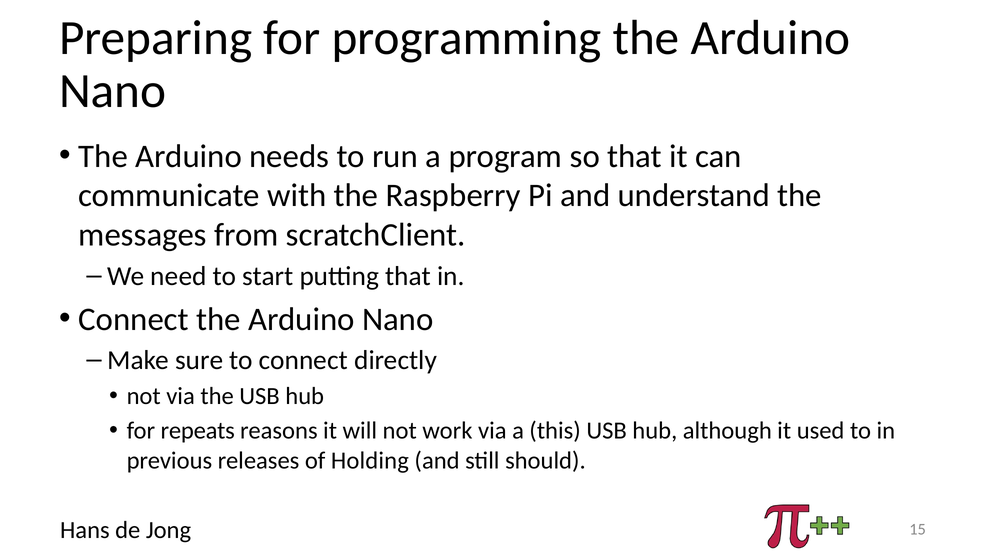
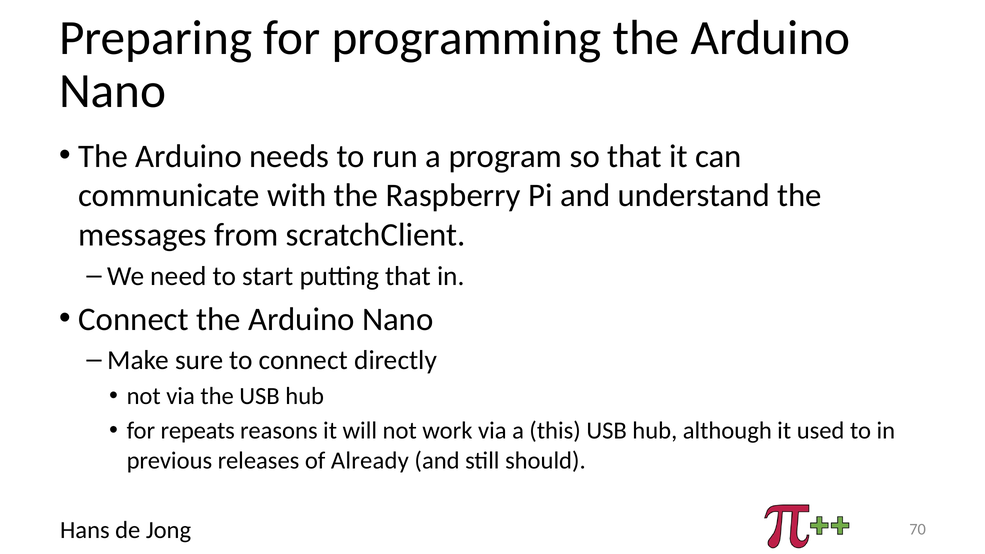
Holding: Holding -> Already (370, 460)
15: 15 -> 70 (918, 529)
